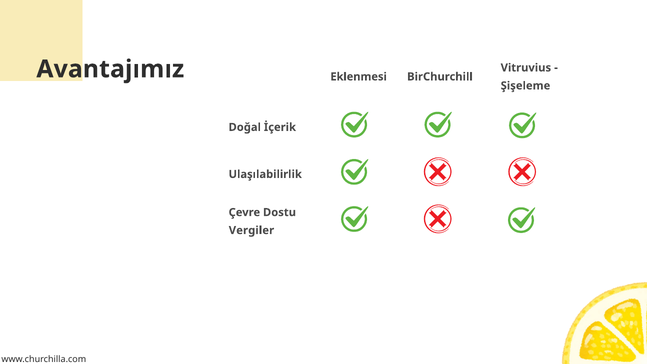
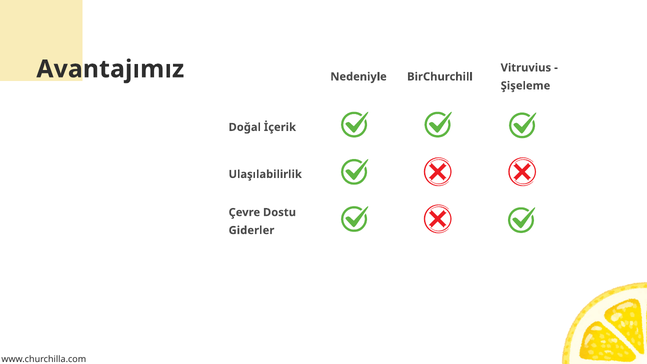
Eklenmesi: Eklenmesi -> Nedeniyle (359, 77)
Vergiler: Vergiler -> Giderler (251, 230)
